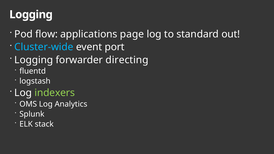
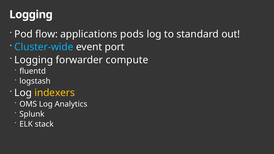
page: page -> pods (132, 34)
directing: directing -> compute (127, 60)
indexers colour: light green -> yellow (55, 93)
